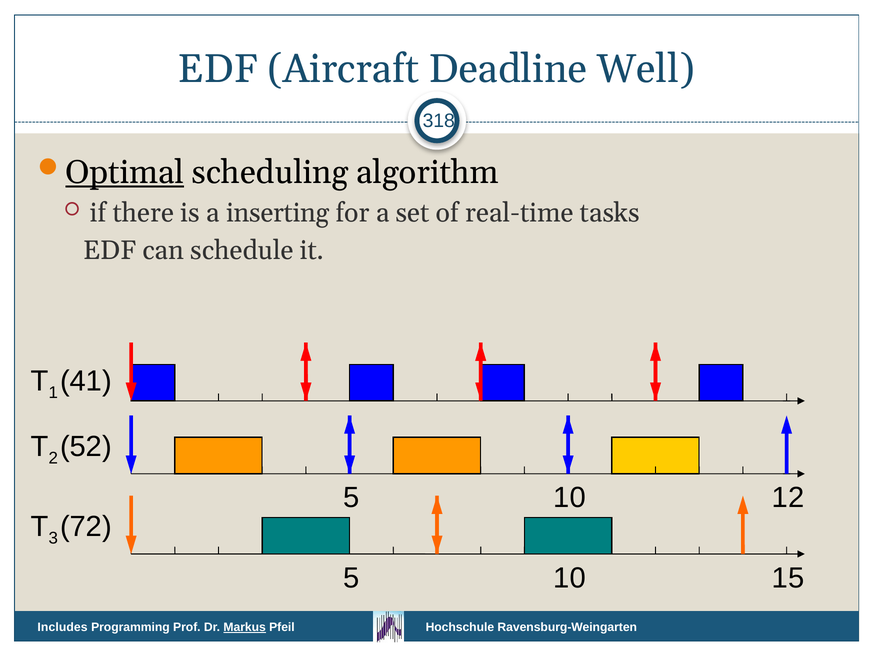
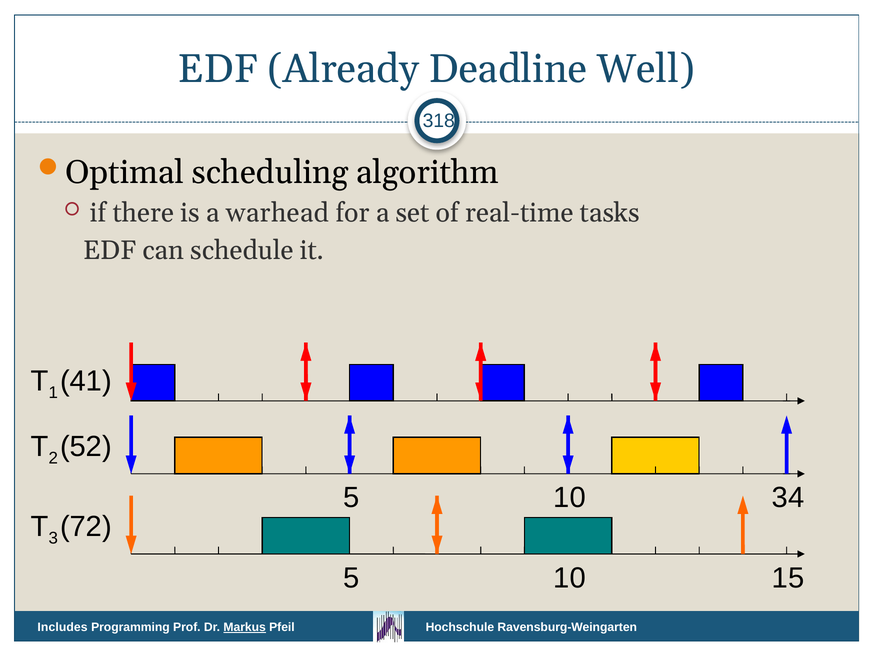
Aircraft: Aircraft -> Already (343, 69)
Optimal underline: present -> none (125, 172)
inserting: inserting -> warhead (278, 213)
12: 12 -> 34 (788, 497)
